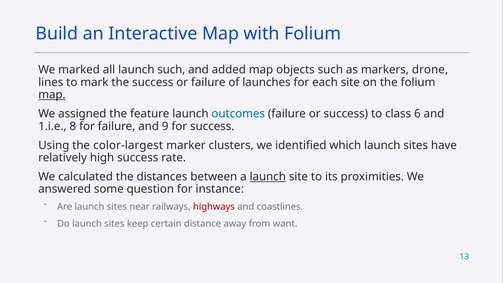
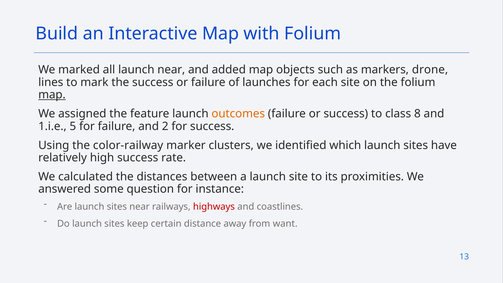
launch such: such -> near (171, 70)
outcomes colour: blue -> orange (238, 114)
6: 6 -> 8 (417, 114)
8: 8 -> 5 (73, 126)
9: 9 -> 2 (165, 126)
color-largest: color-largest -> color-railway (128, 145)
launch underline: present -> none (268, 177)
